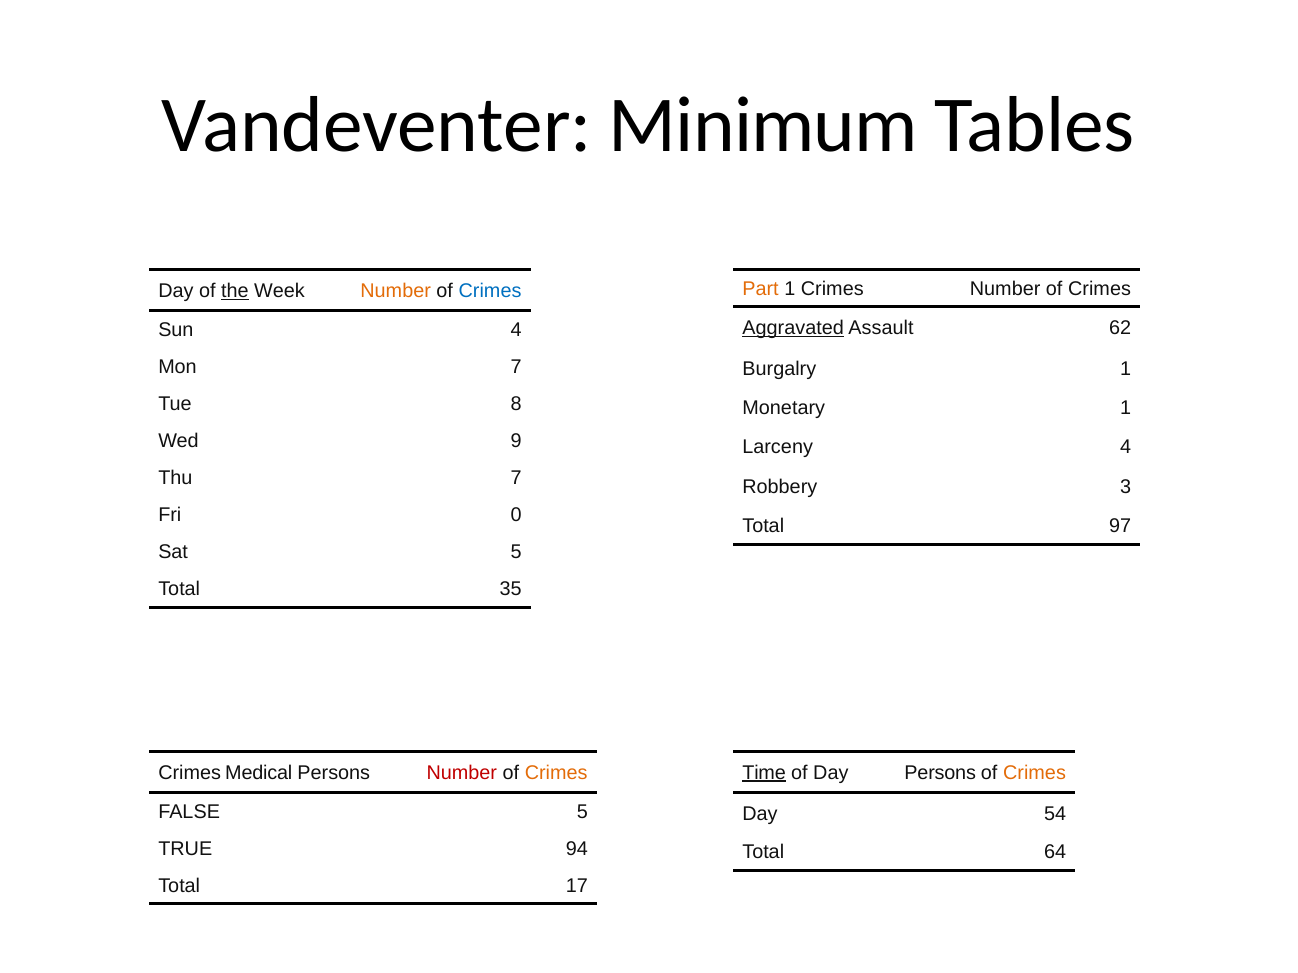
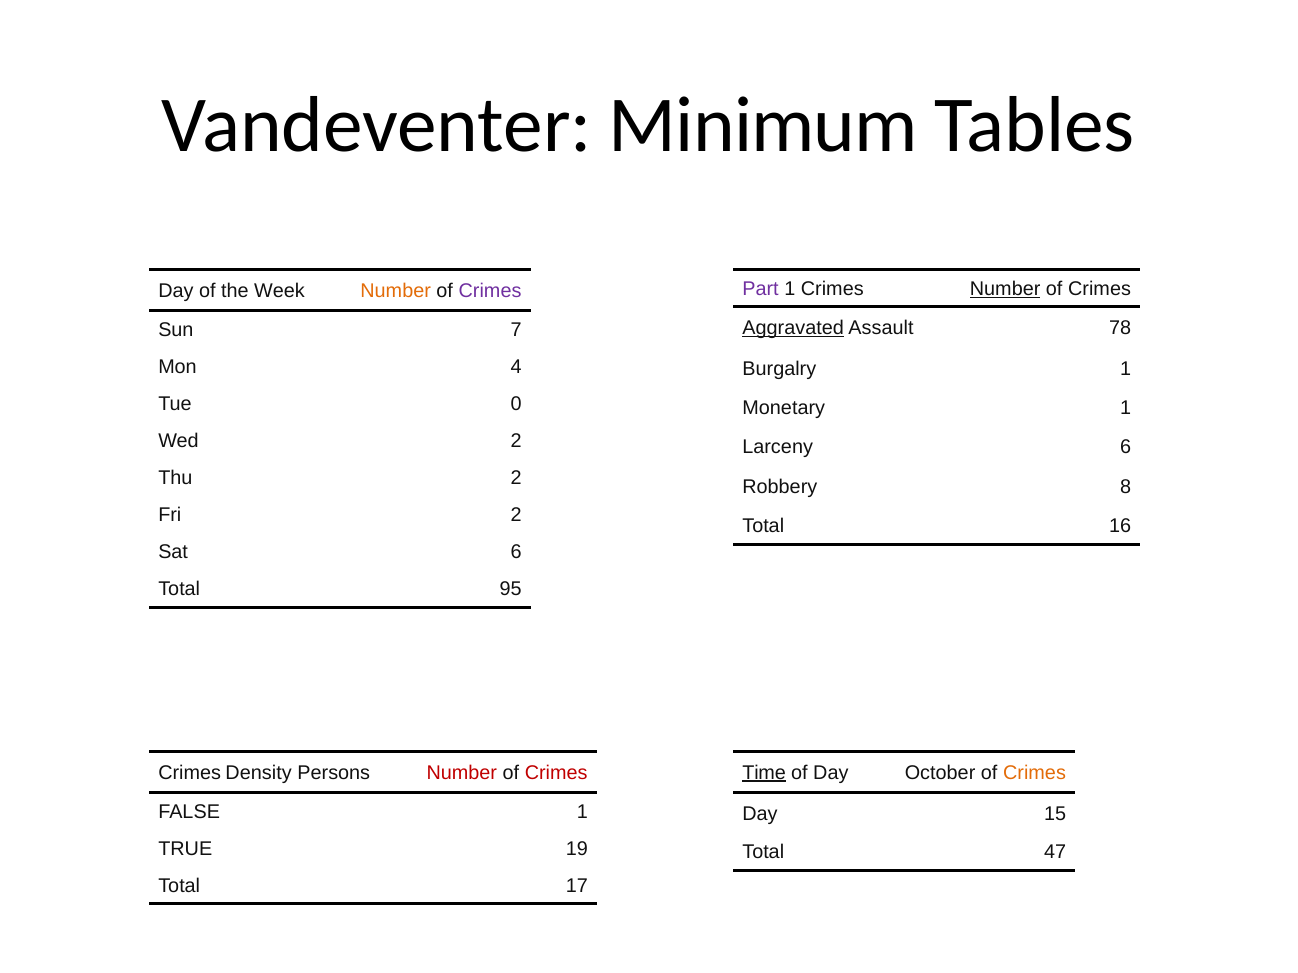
Part colour: orange -> purple (761, 289)
Number underline: none -> present (1005, 289)
the underline: present -> none (235, 291)
Crimes colour: blue -> purple (490, 291)
62: 62 -> 78 (1120, 328)
Sun 4: 4 -> 7 (516, 330)
Mon 7: 7 -> 4 (516, 367)
8: 8 -> 0 (516, 404)
Wed 9: 9 -> 2 (516, 441)
Larceny 4: 4 -> 6 (1126, 447)
Thu 7: 7 -> 2 (516, 478)
3: 3 -> 8 (1126, 488)
Fri 0: 0 -> 2 (516, 515)
97: 97 -> 16 (1120, 527)
Sat 5: 5 -> 6 (516, 552)
35: 35 -> 95 (511, 589)
Medical: Medical -> Density (259, 773)
Crimes colour: orange -> red (556, 773)
Day Persons: Persons -> October (940, 773)
FALSE 5: 5 -> 1 (582, 812)
54: 54 -> 15 (1055, 814)
94: 94 -> 19 (577, 849)
64: 64 -> 47 (1055, 853)
